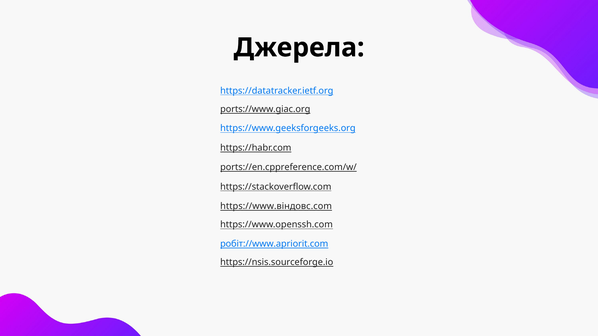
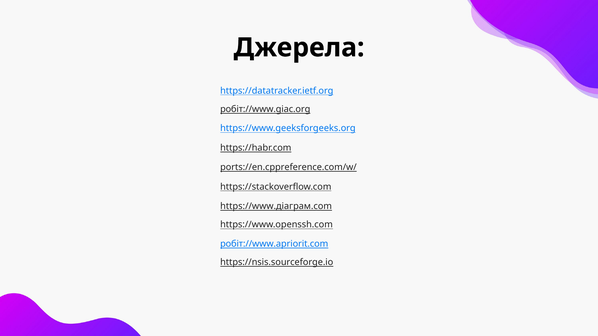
ports://www.giac.org: ports://www.giac.org -> робіт://www.giac.org (265, 109)
https://www.віндовс.com: https://www.віндовс.com -> https://www.діаграм.com (276, 206)
